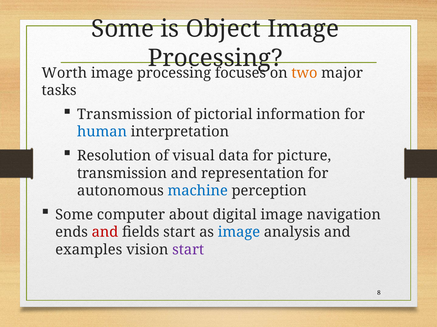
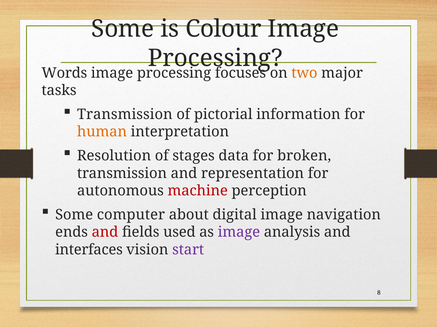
Object: Object -> Colour (223, 29)
Worth: Worth -> Words (64, 73)
human colour: blue -> orange (102, 132)
visual: visual -> stages (194, 156)
picture: picture -> broken (304, 156)
machine colour: blue -> red (198, 191)
fields start: start -> used (179, 233)
image colour: blue -> purple (239, 233)
examples: examples -> interfaces (89, 250)
